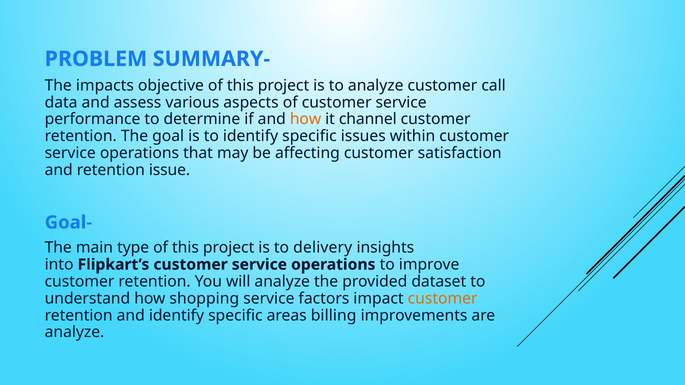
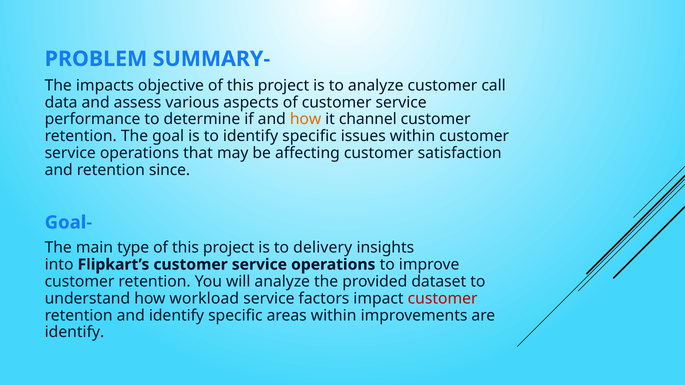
issue: issue -> since (170, 170)
shopping: shopping -> workload (204, 299)
customer colour: orange -> red (443, 299)
areas billing: billing -> within (334, 316)
analyze: analyze -> identify (74, 333)
